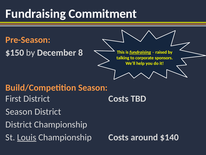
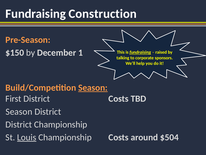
Commitment: Commitment -> Construction (103, 14)
8: 8 -> 1 (81, 53)
Season underline: none -> present (93, 87)
$140: $140 -> $504 (169, 137)
